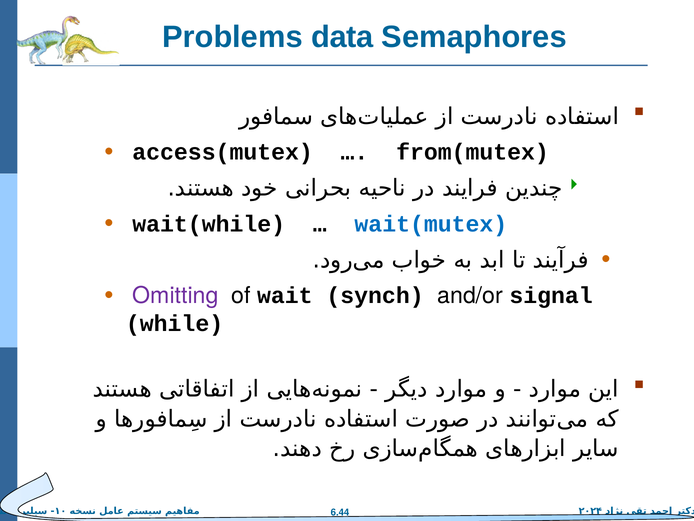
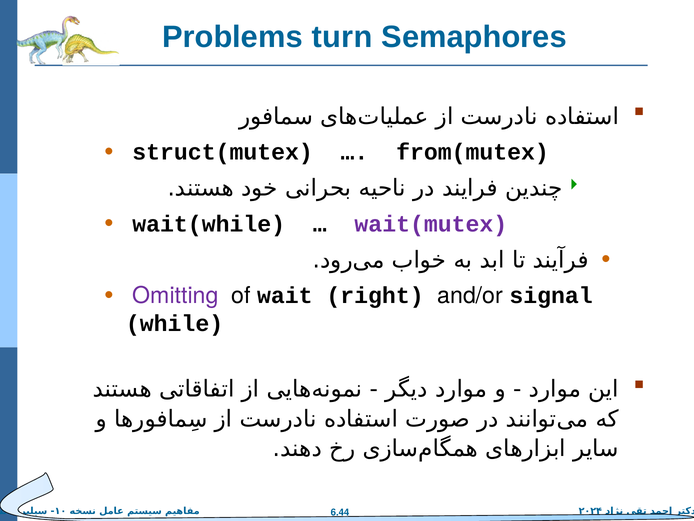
data: data -> turn (342, 37)
access(mutex: access(mutex -> struct(mutex (223, 152)
wait(mutex colour: blue -> purple (431, 224)
synch: synch -> right (375, 296)
